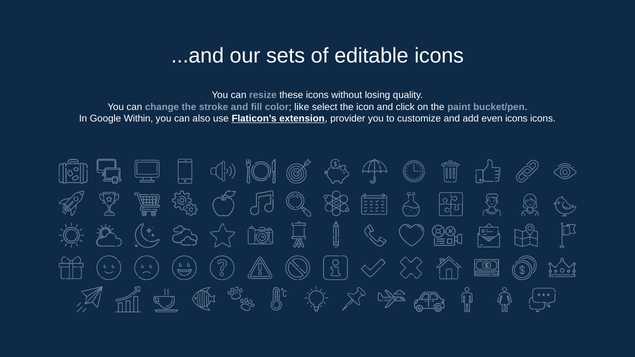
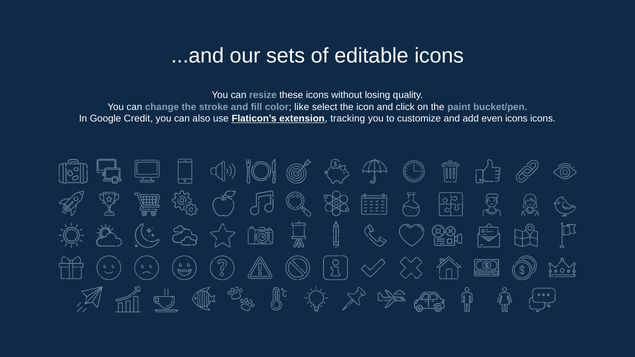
Within: Within -> Credit (138, 119)
provider: provider -> tracking (348, 119)
